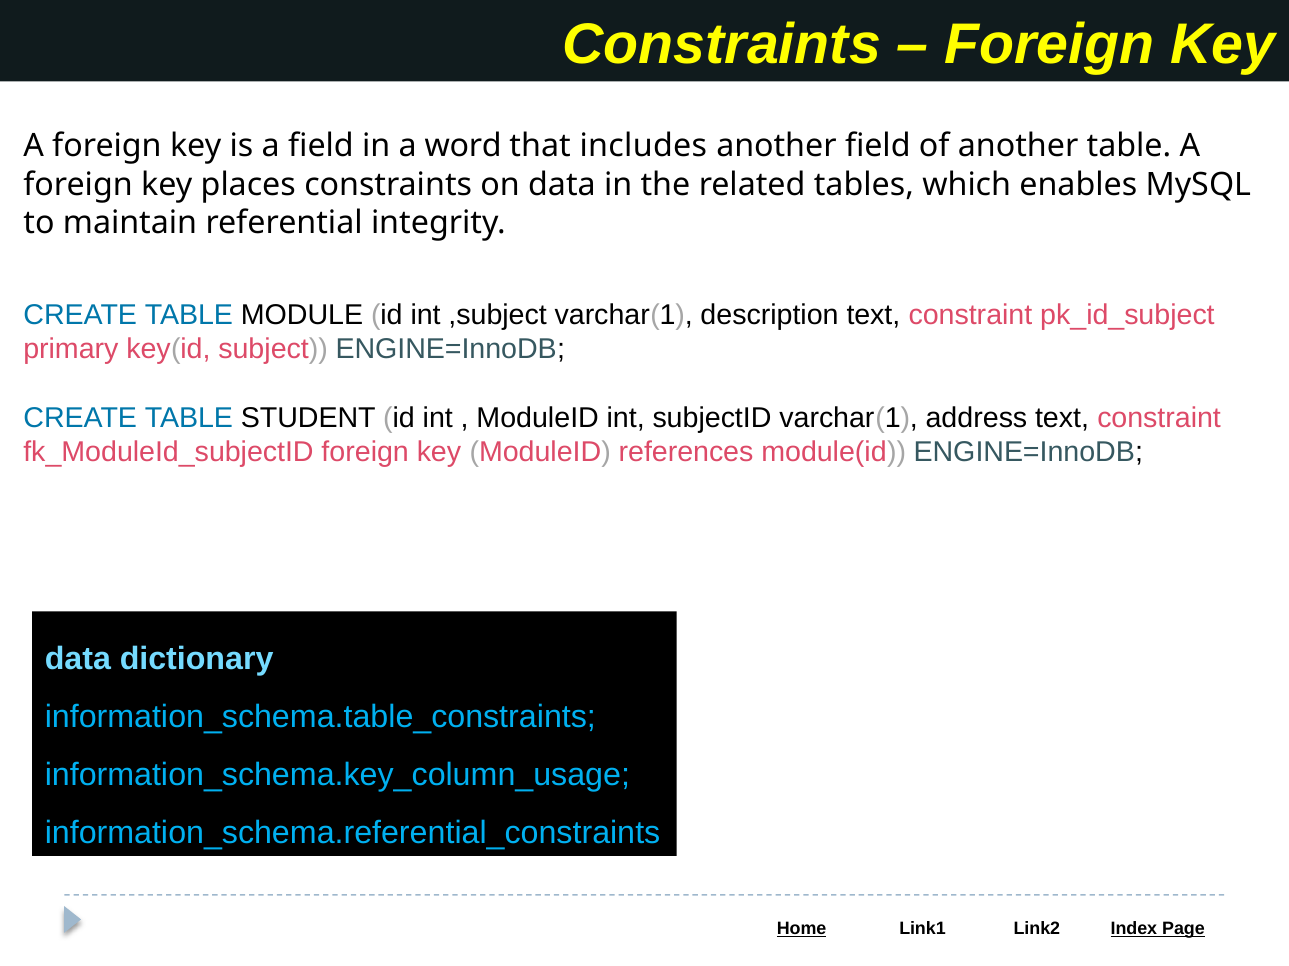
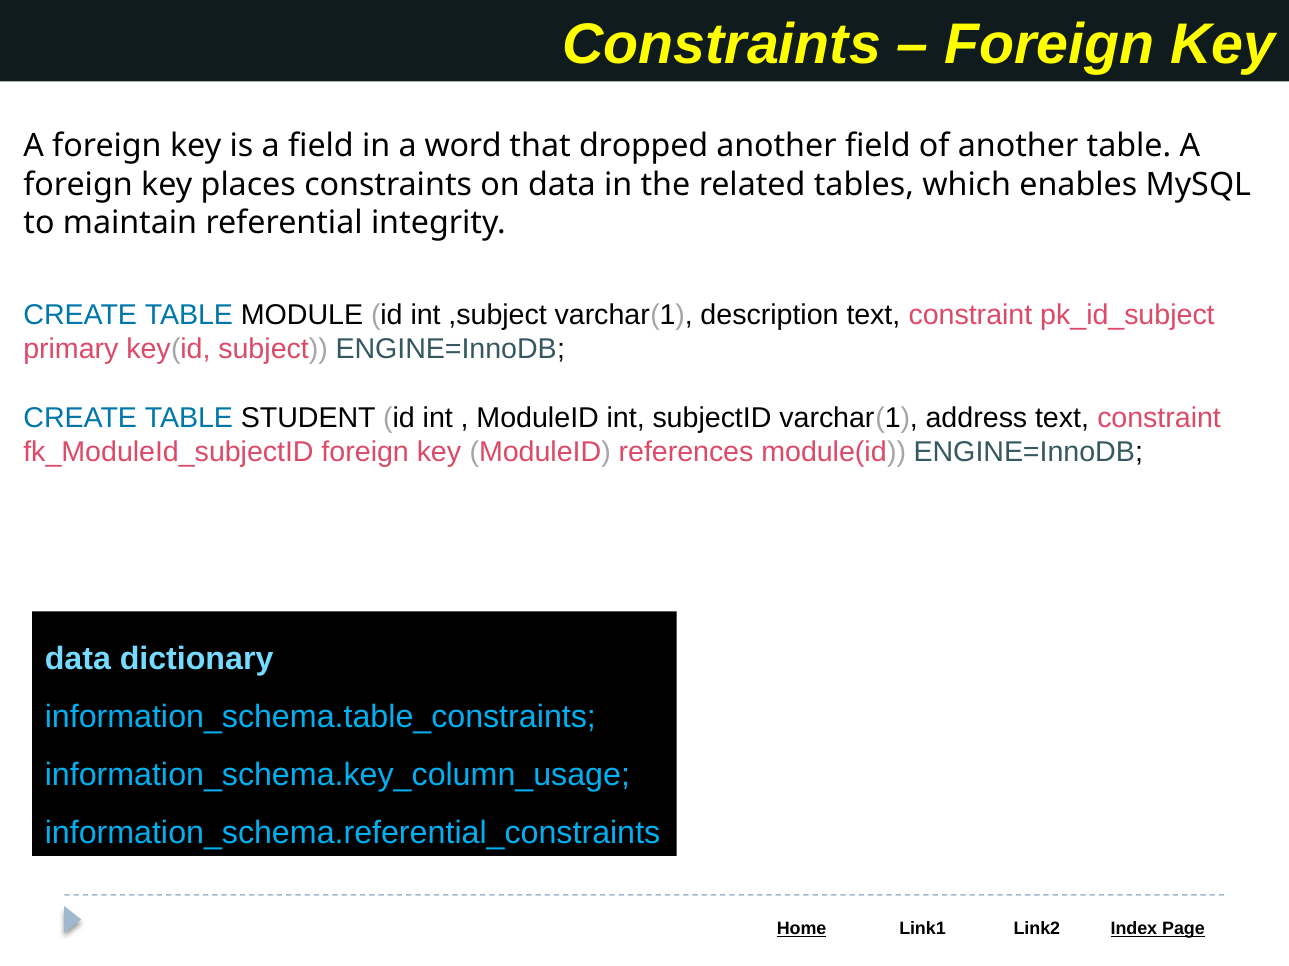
includes: includes -> dropped (644, 146)
